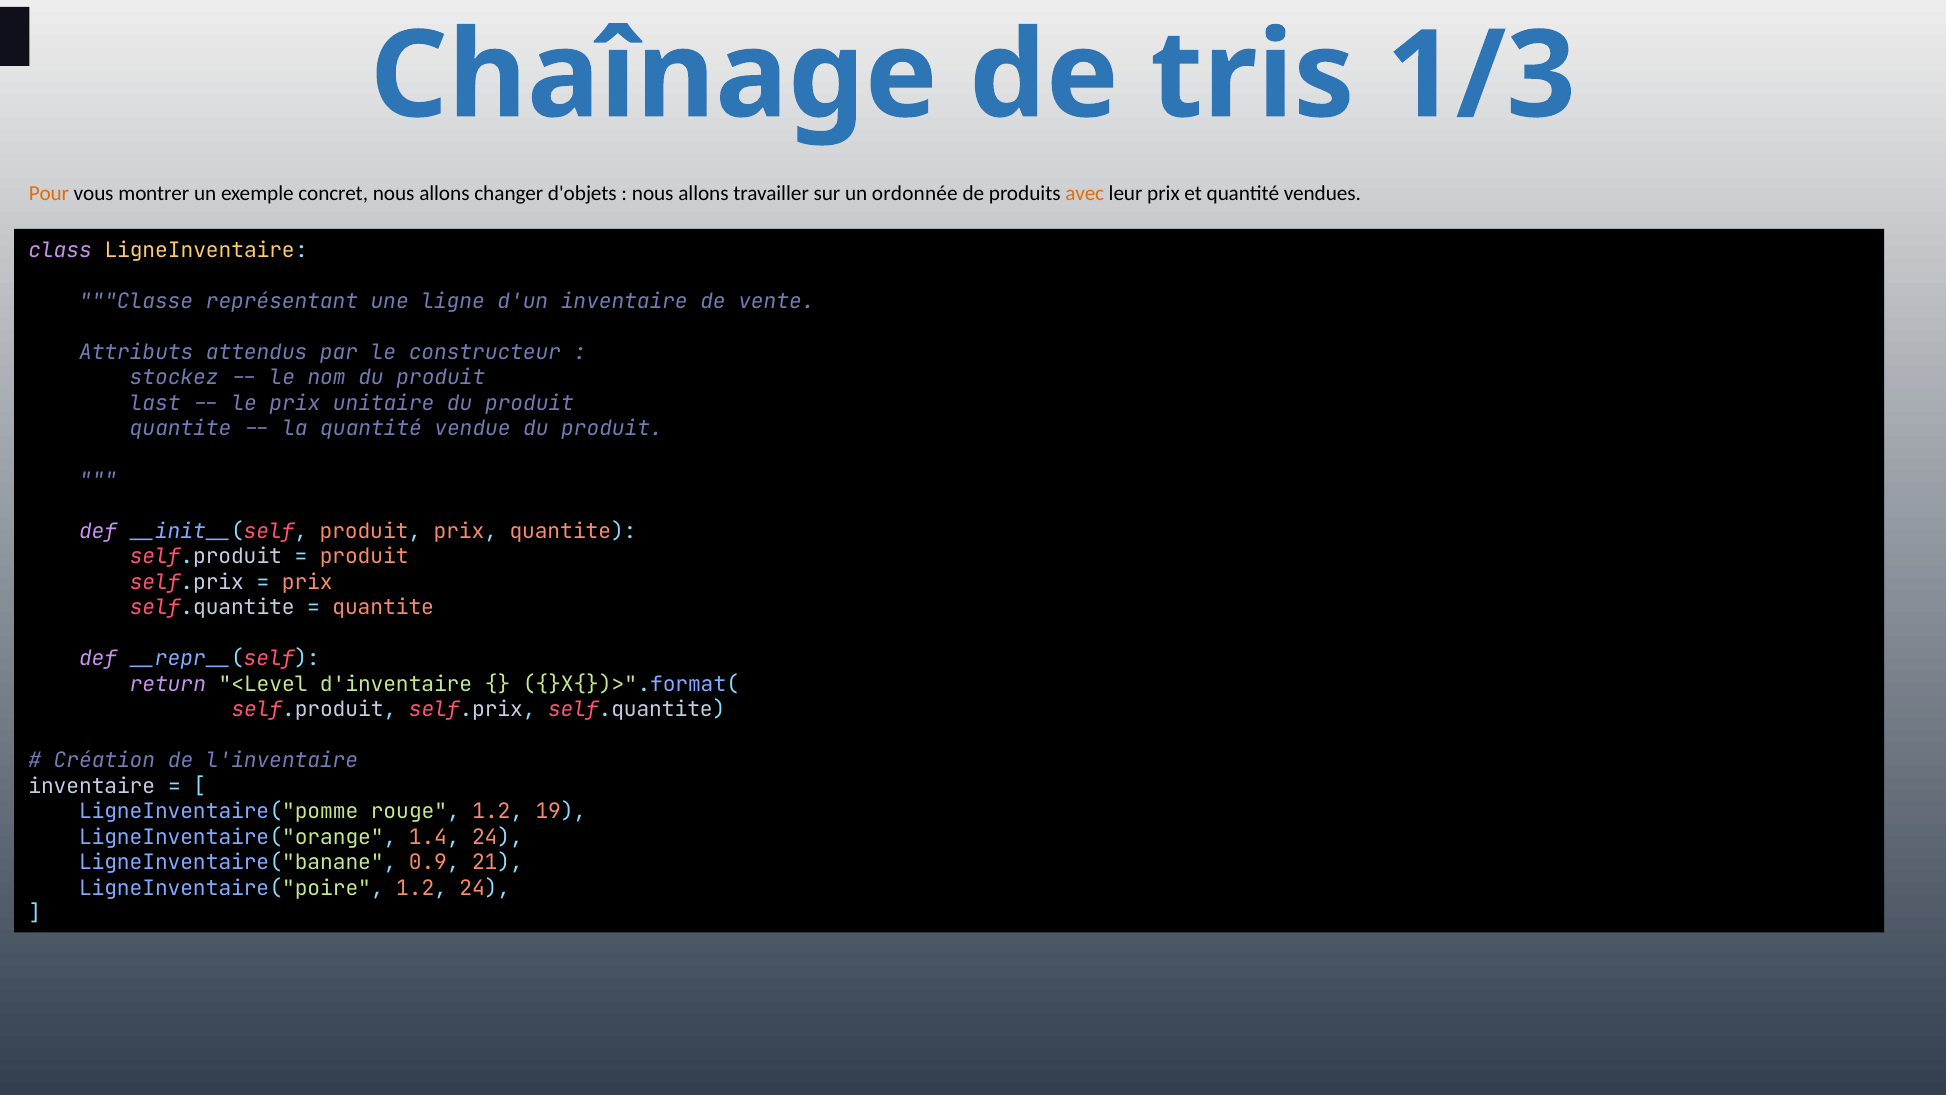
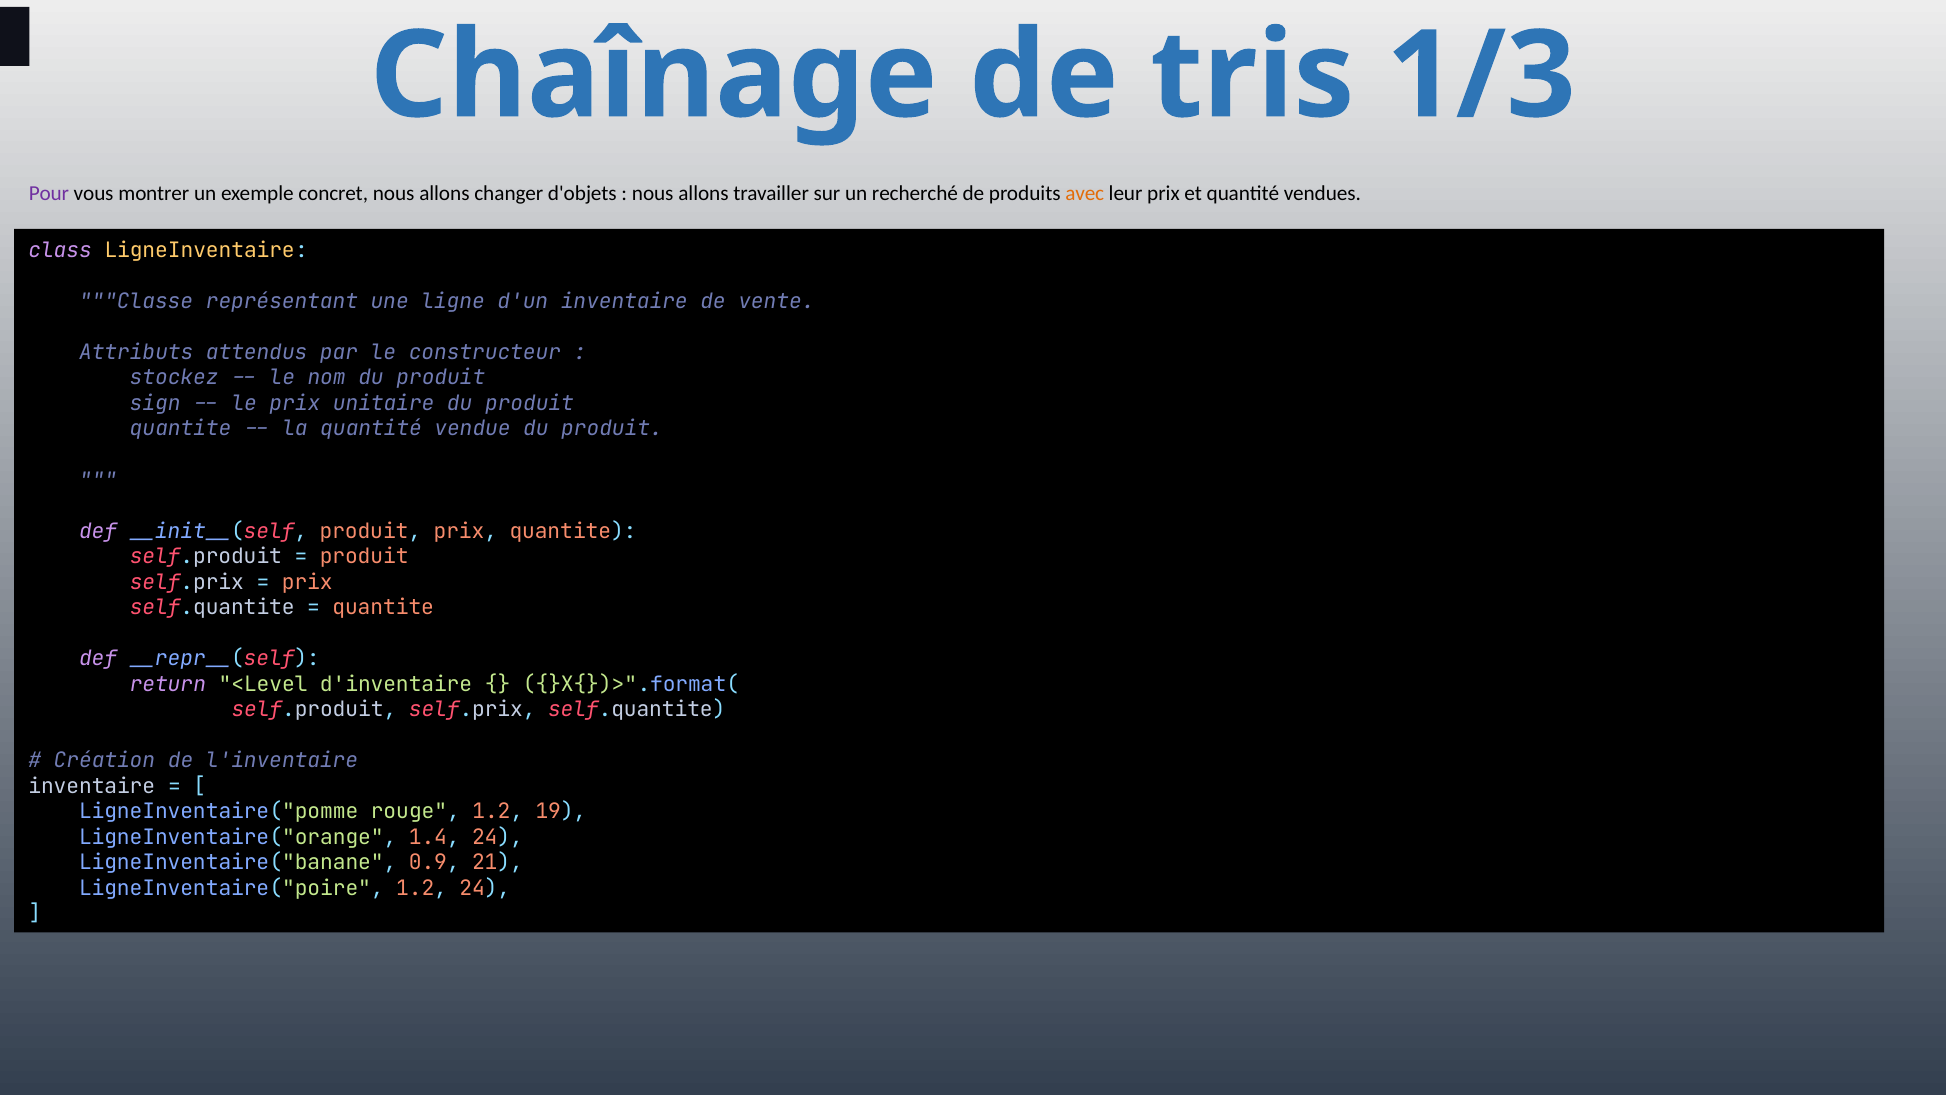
Pour colour: orange -> purple (49, 193)
ordonnée: ordonnée -> recherché (915, 193)
last: last -> sign (155, 403)
